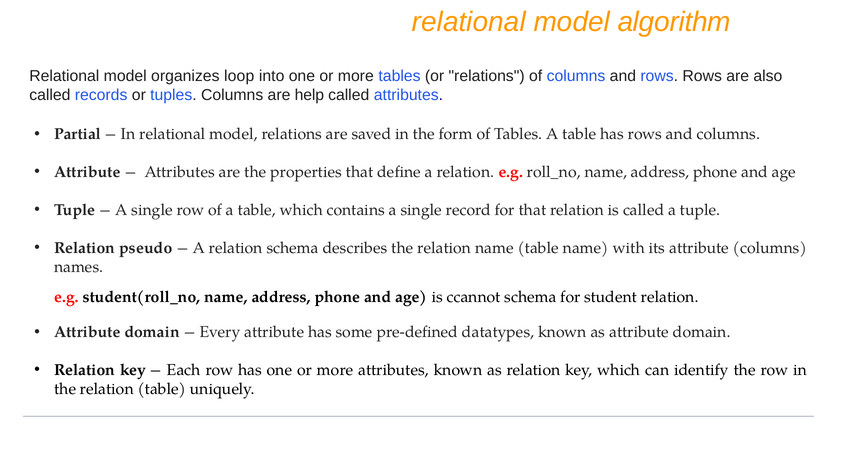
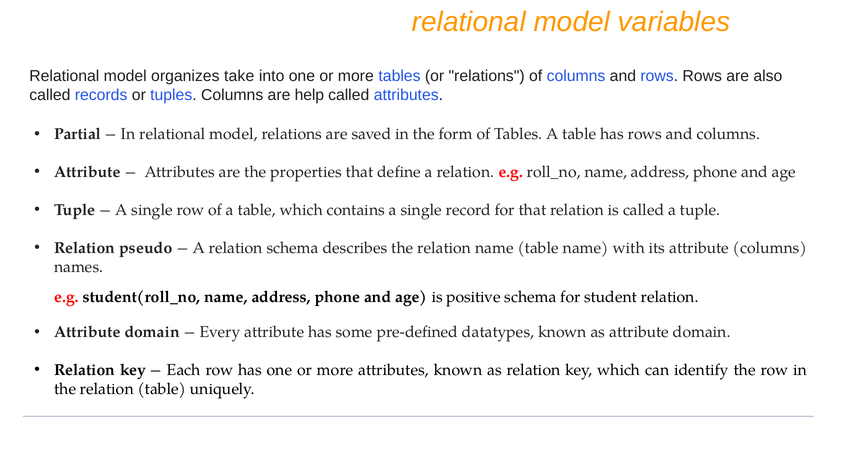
algorithm: algorithm -> variables (674, 22)
loop: loop -> take (239, 76)
ccannot: ccannot -> positive (474, 297)
